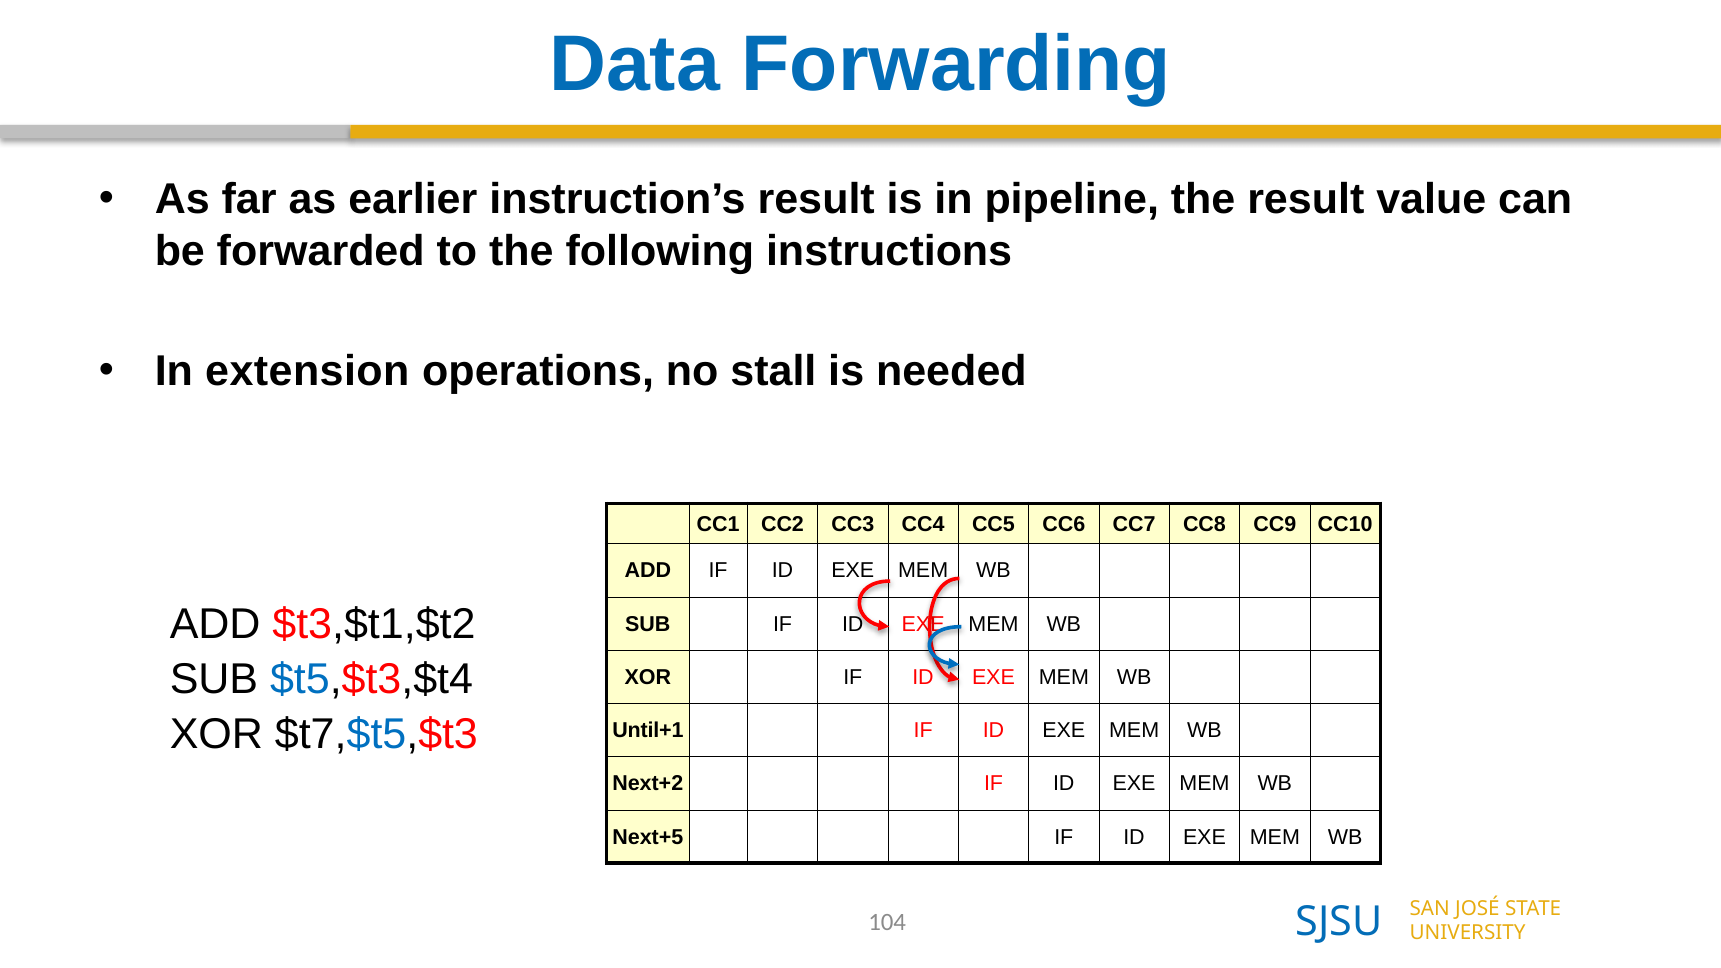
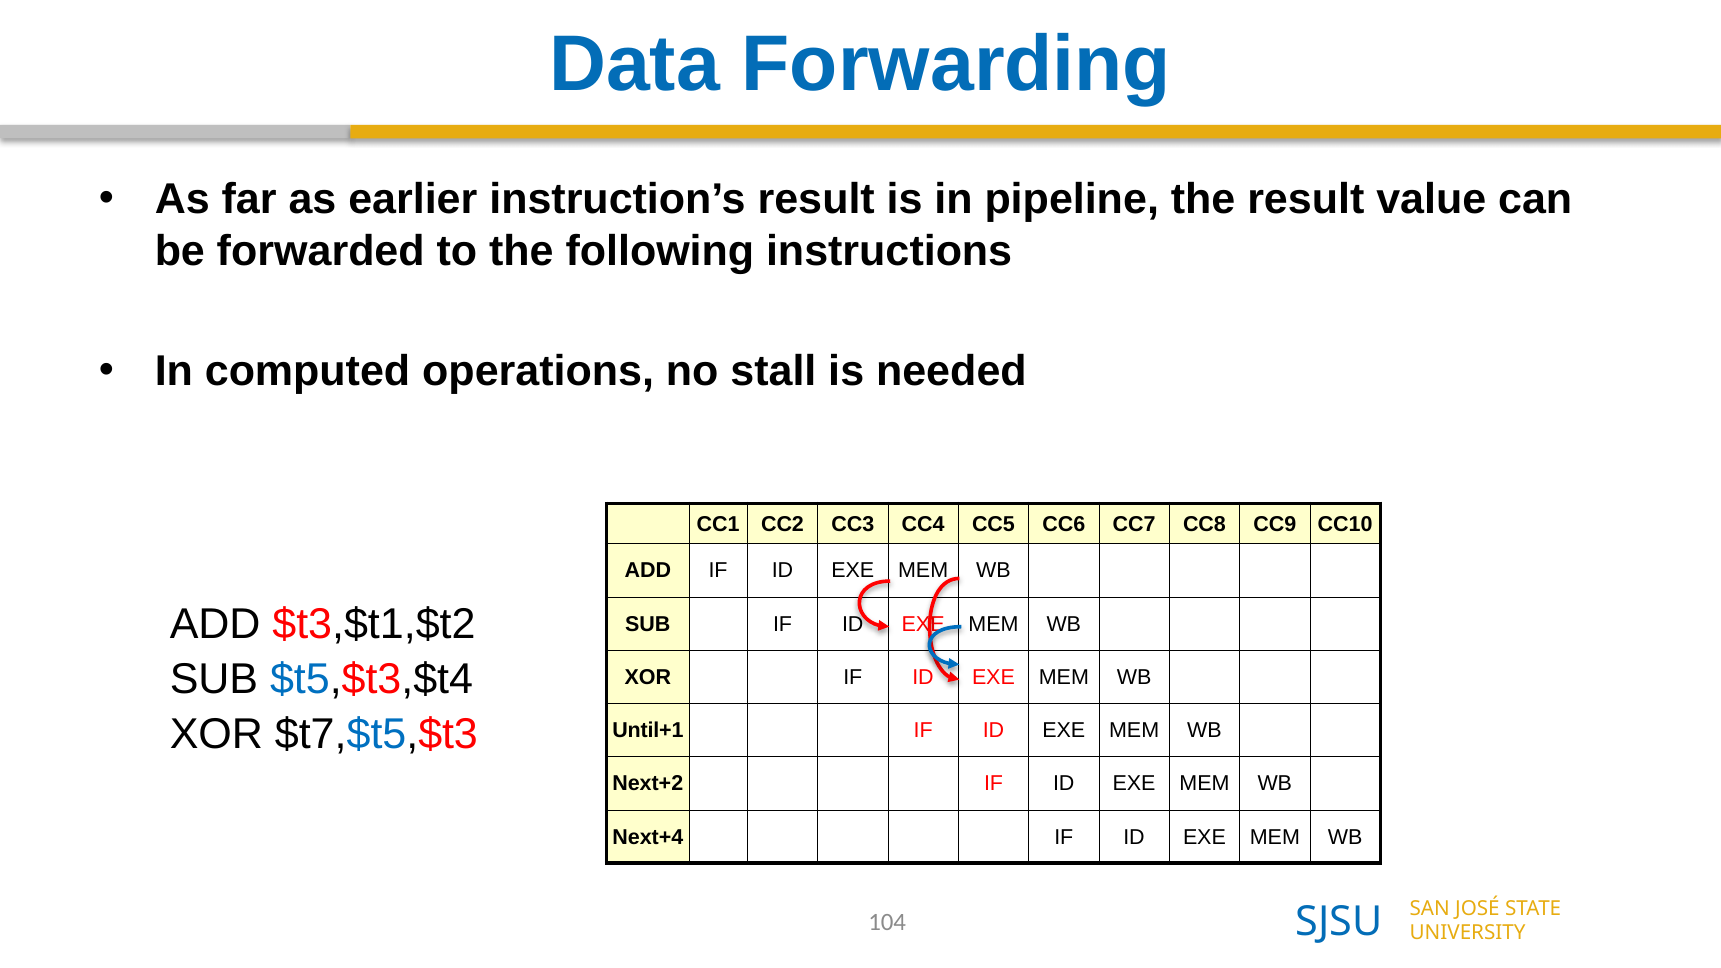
extension: extension -> computed (308, 371)
Next+5: Next+5 -> Next+4 (648, 837)
